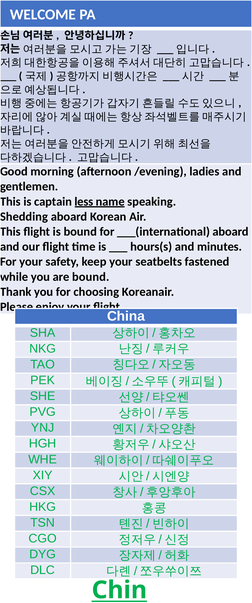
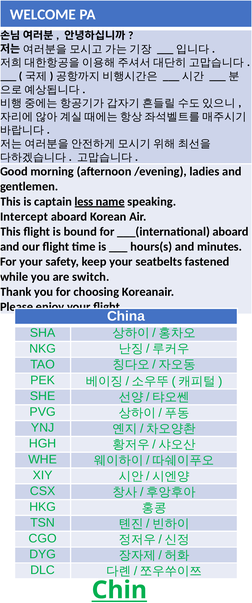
Shedding: Shedding -> Intercept (24, 217)
are bound: bound -> switch (91, 277)
